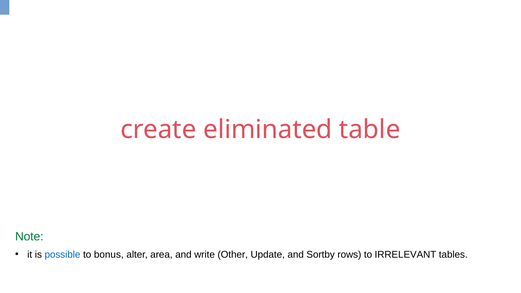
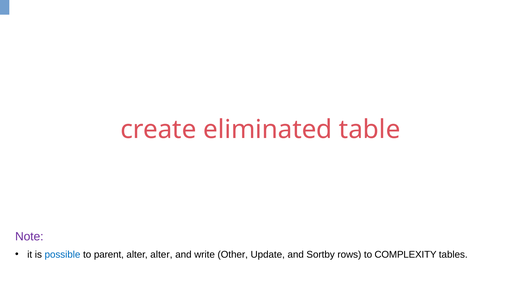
Note colour: green -> purple (29, 236)
bonus: bonus -> parent (109, 255)
alter area: area -> alter (161, 255)
IRRELEVANT: IRRELEVANT -> COMPLEXITY (406, 255)
